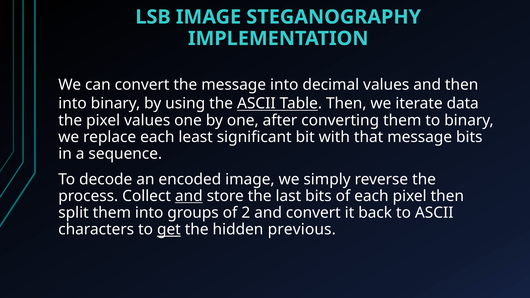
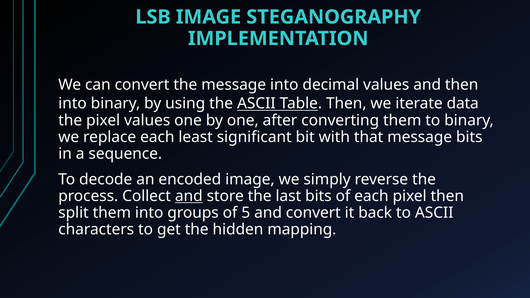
2: 2 -> 5 (246, 213)
get underline: present -> none (169, 230)
previous: previous -> mapping (302, 230)
